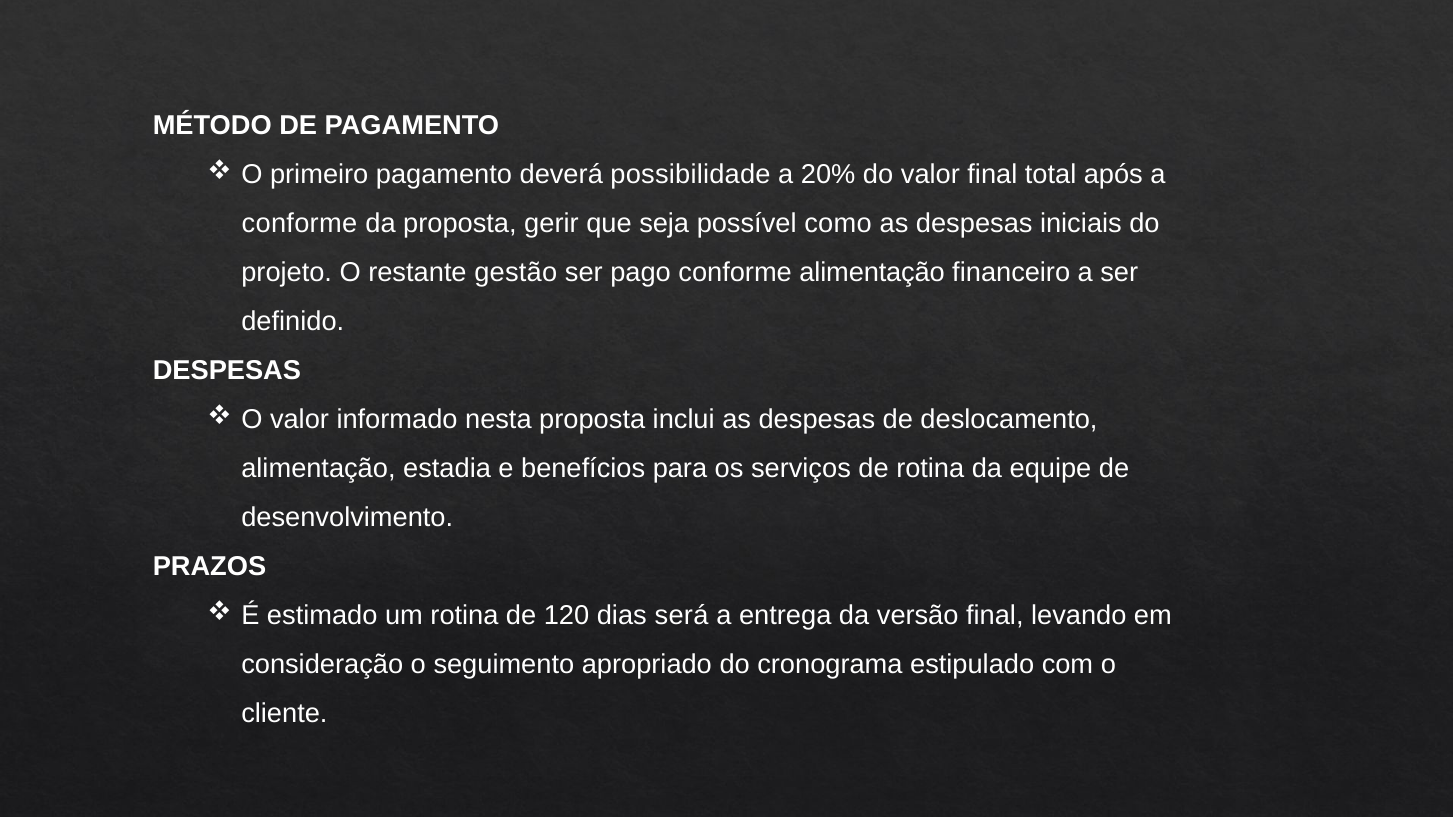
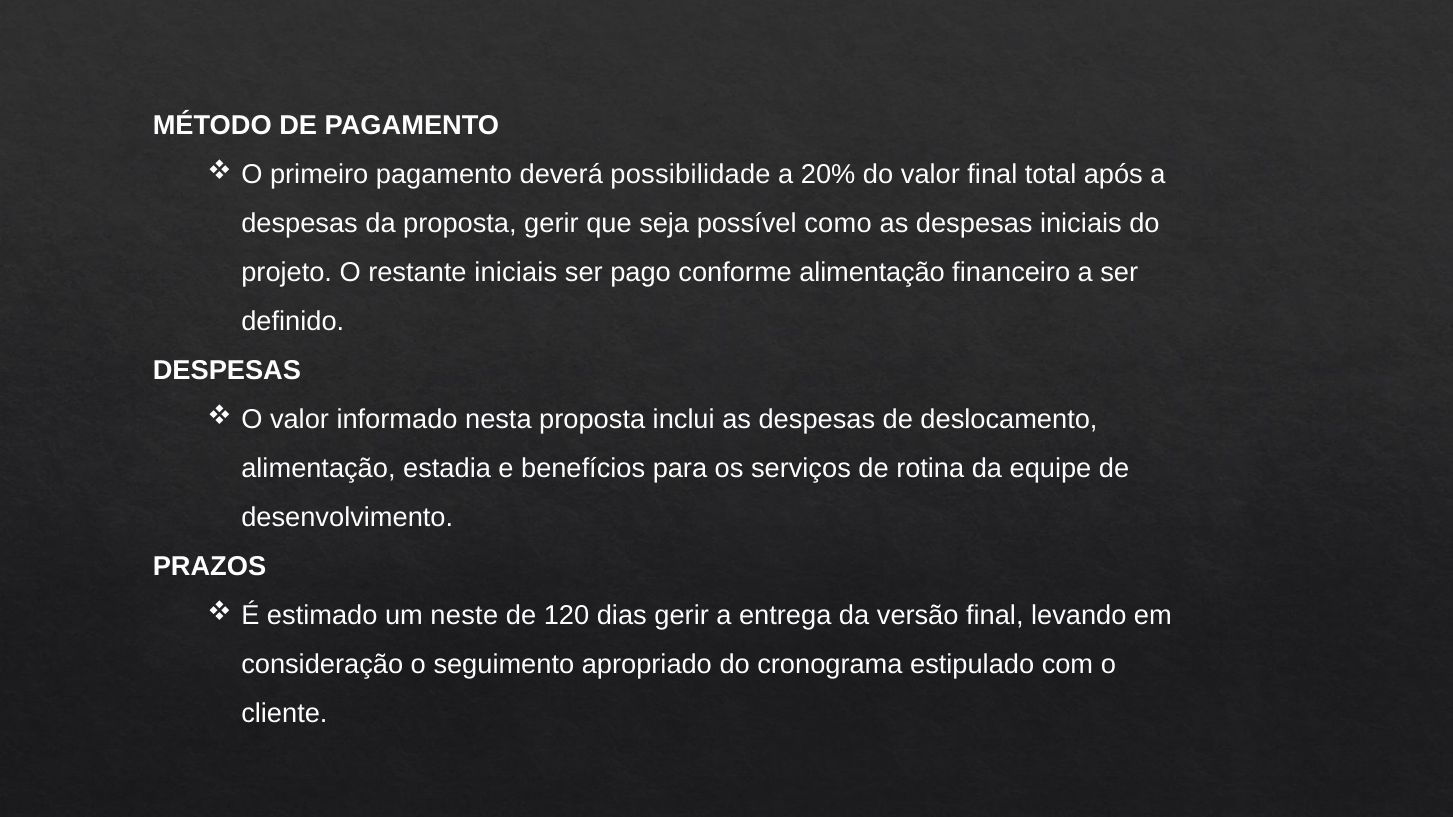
conforme: conforme -> despesas (300, 224)
restante gestão: gestão -> iniciais (516, 273)
um rotina: rotina -> neste (464, 616)
dias será: será -> gerir (682, 616)
